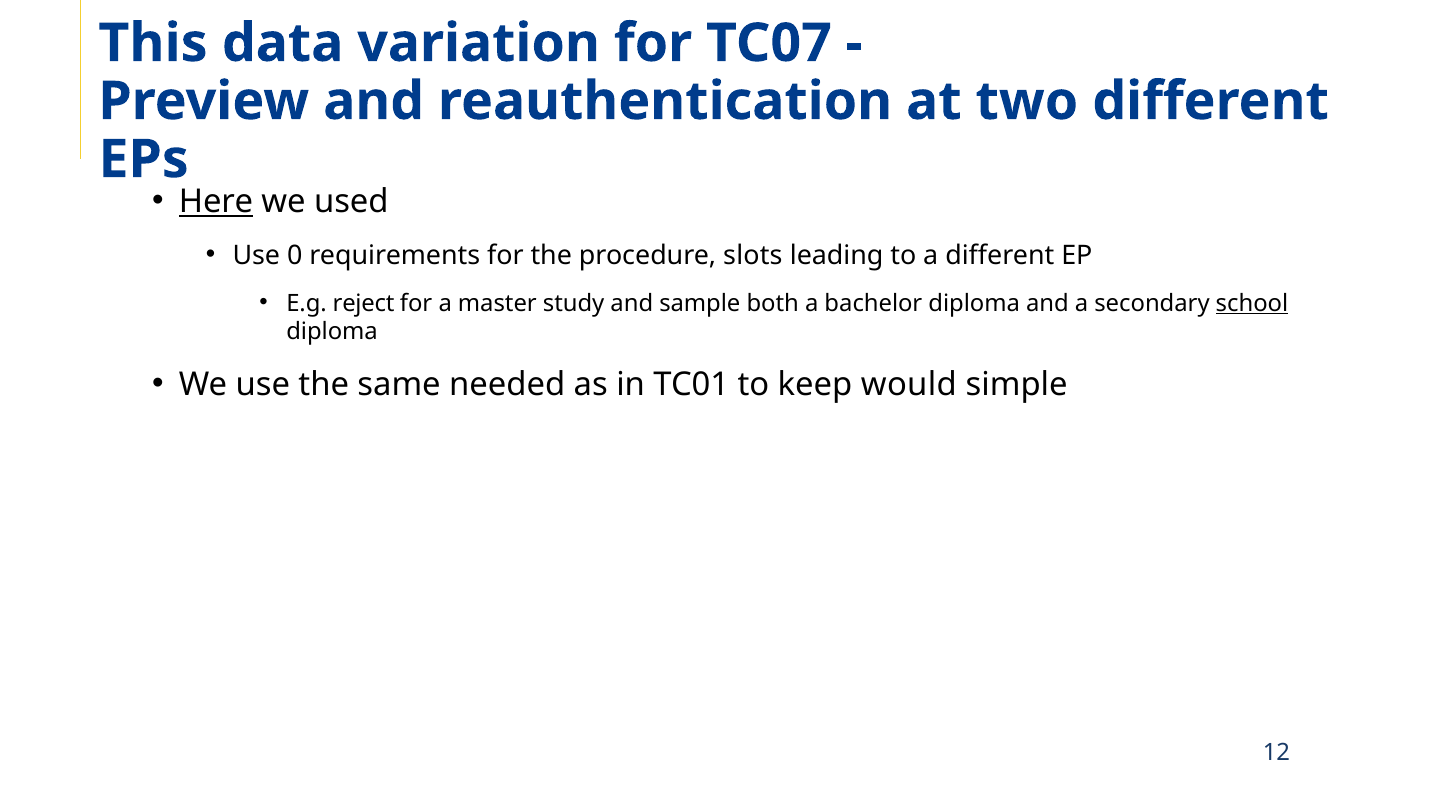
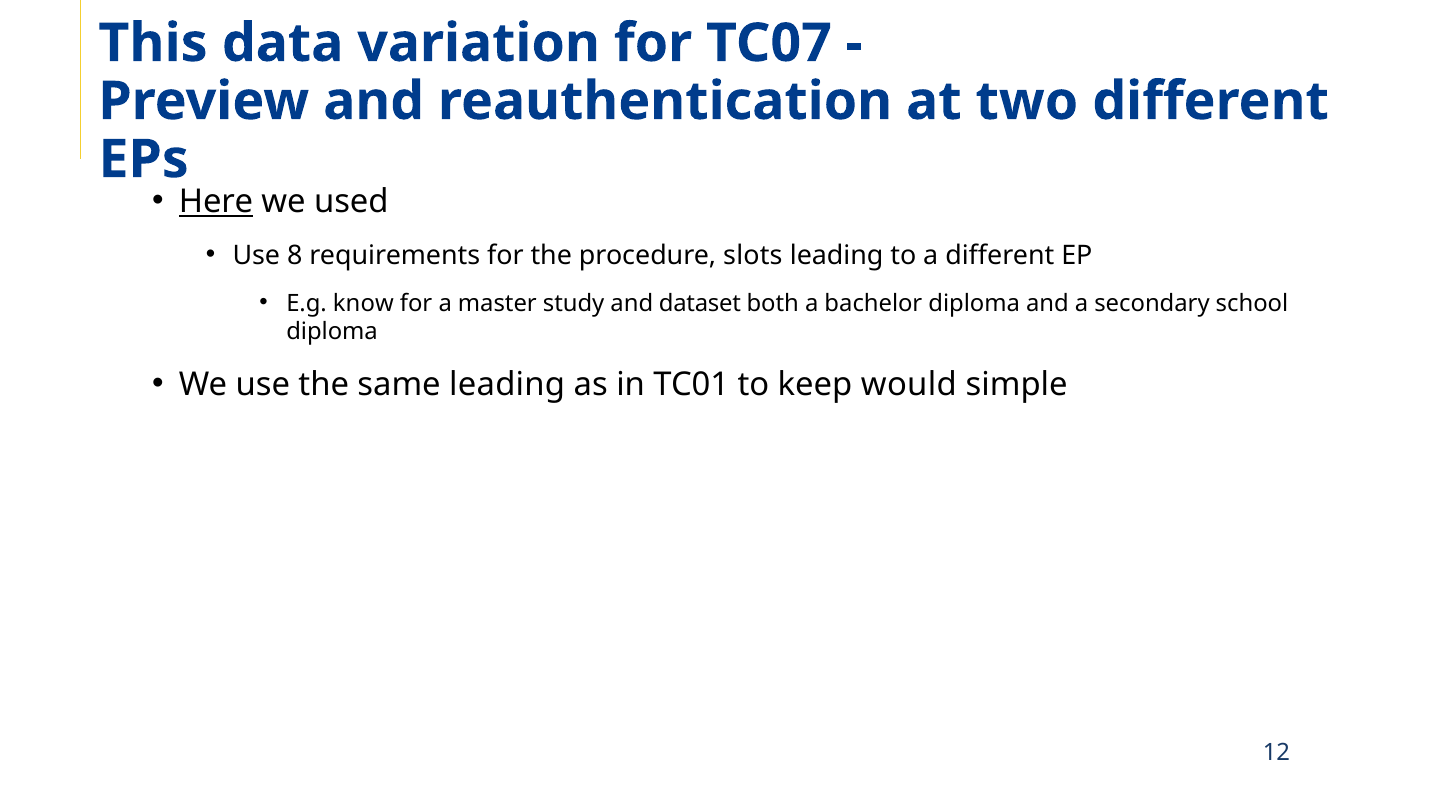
0: 0 -> 8 (295, 255)
reject: reject -> know (363, 303)
sample: sample -> dataset (700, 303)
school underline: present -> none (1252, 303)
same needed: needed -> leading (507, 384)
